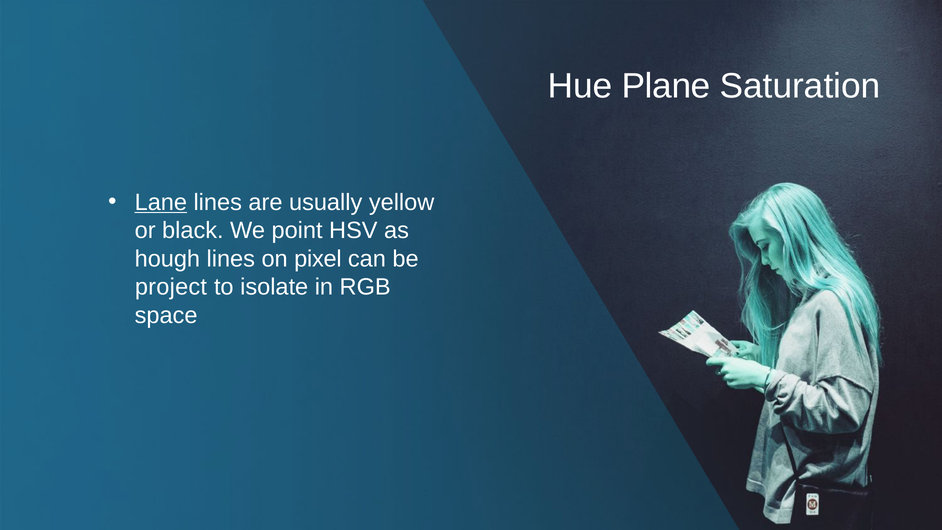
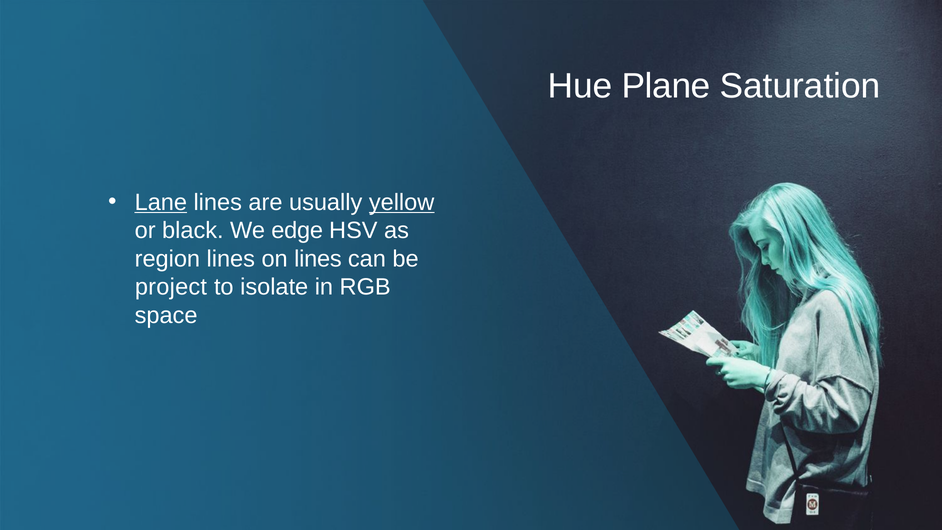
yellow underline: none -> present (402, 202)
point: point -> edge (297, 231)
hough: hough -> region (167, 259)
on pixel: pixel -> lines (318, 259)
